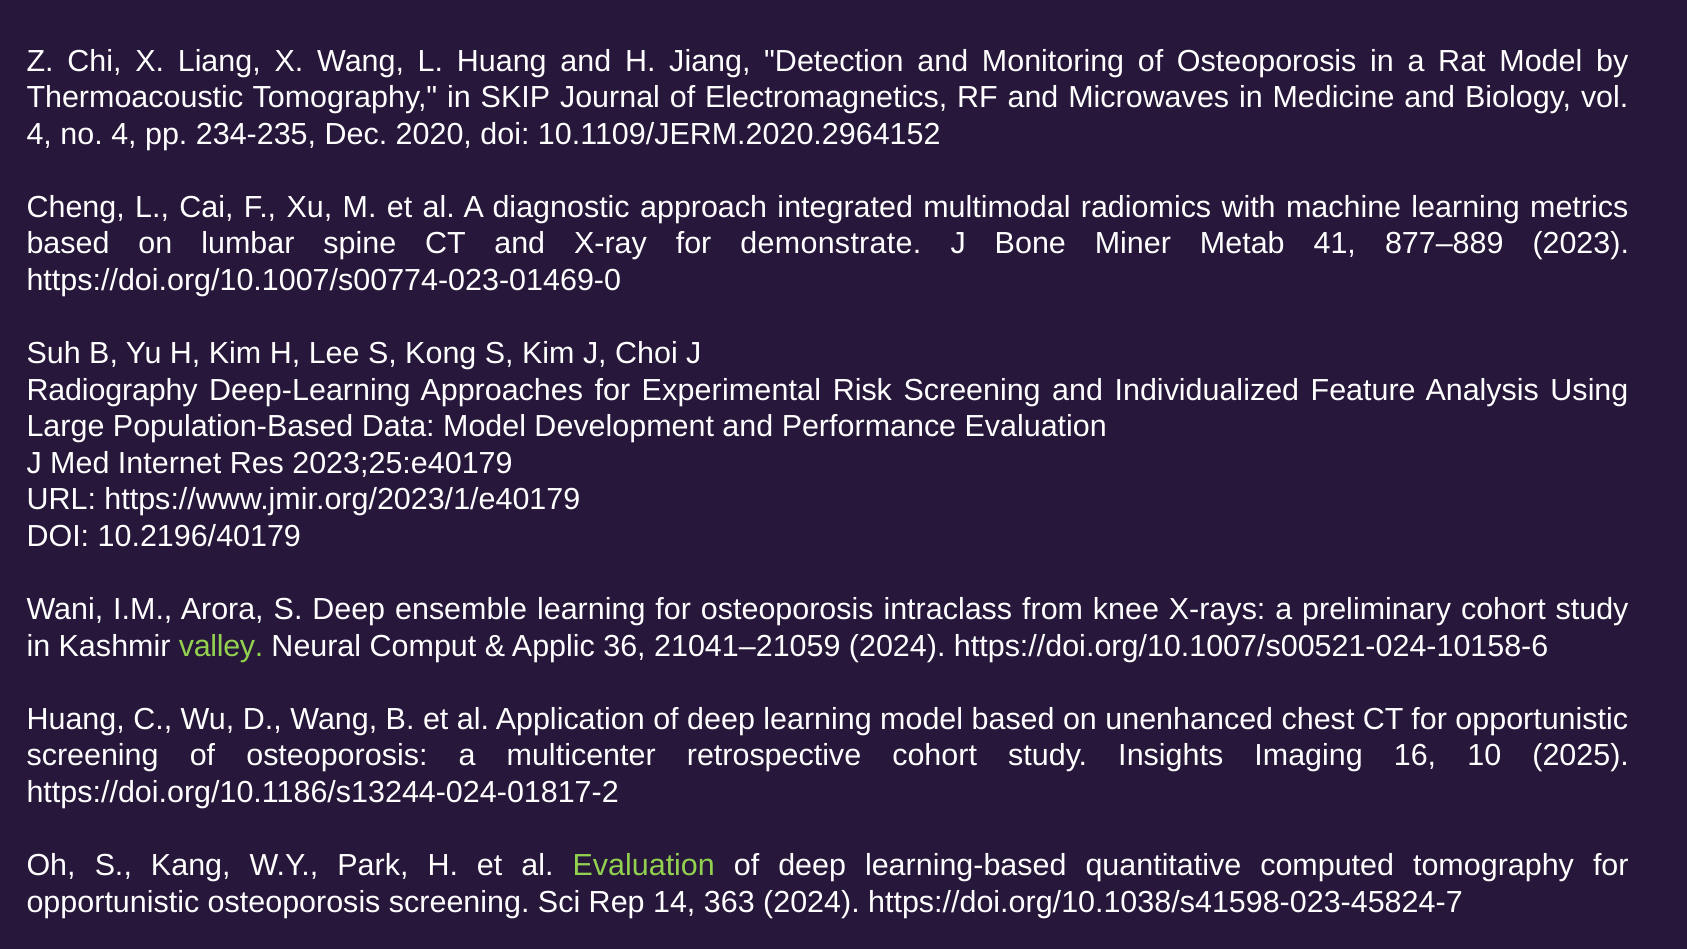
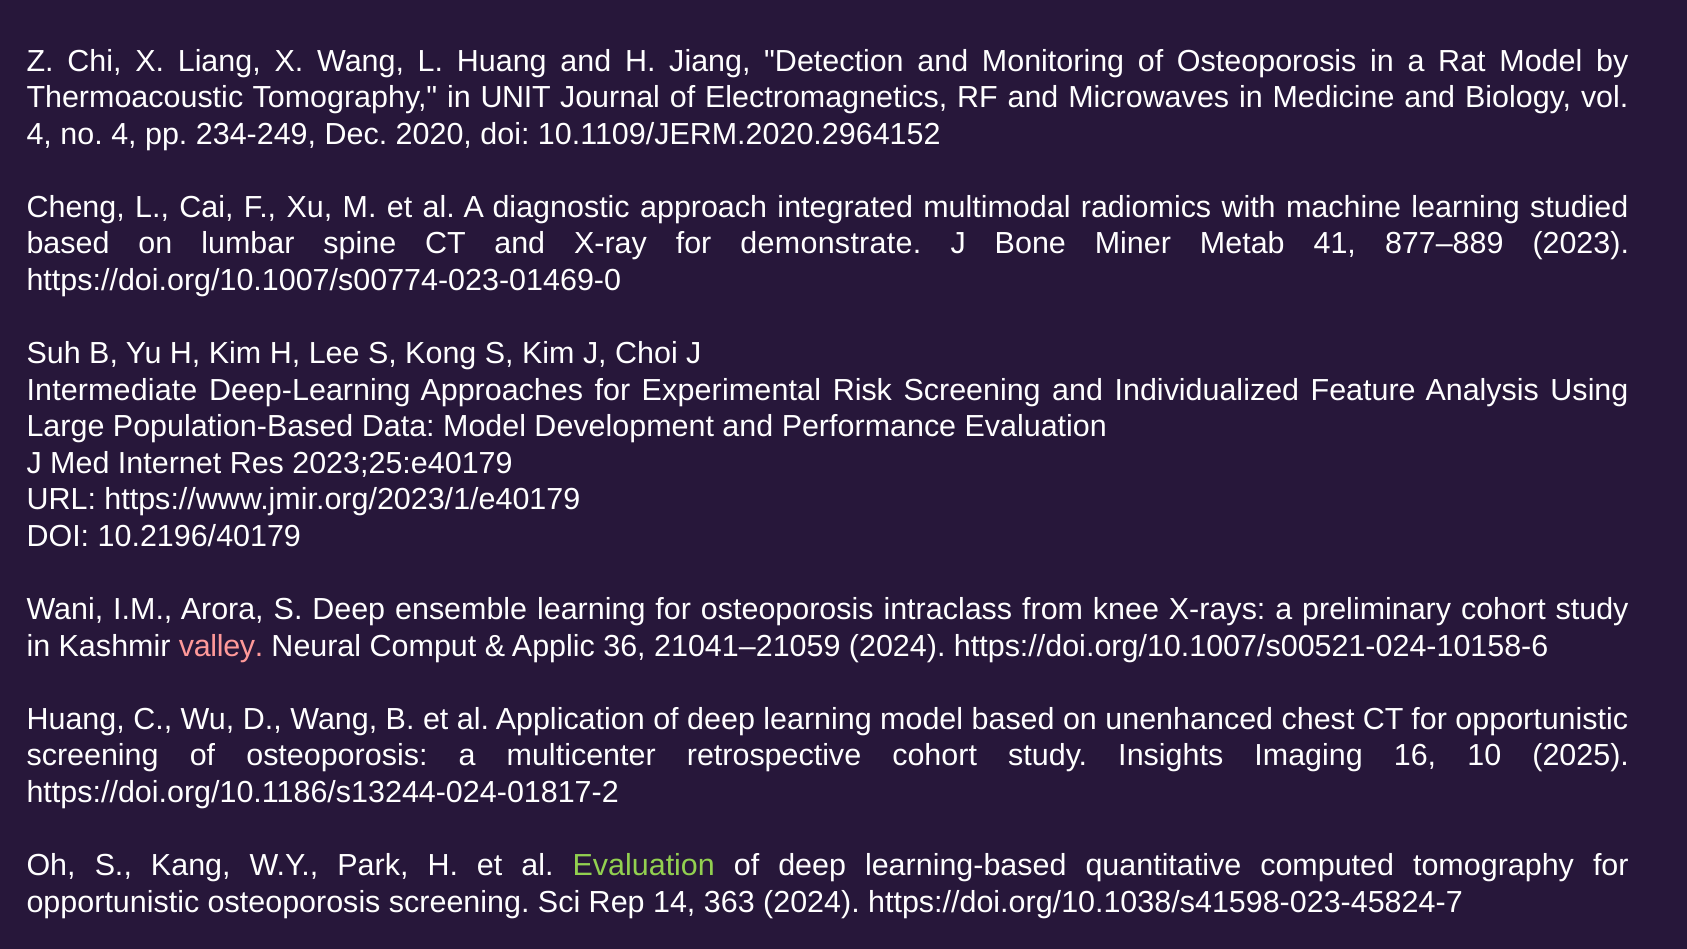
SKIP: SKIP -> UNIT (516, 98)
234-235: 234-235 -> 234-249 (256, 134)
metrics: metrics -> studied (1579, 207)
Radiography: Radiography -> Intermediate (112, 390)
valley colour: light green -> pink (221, 646)
